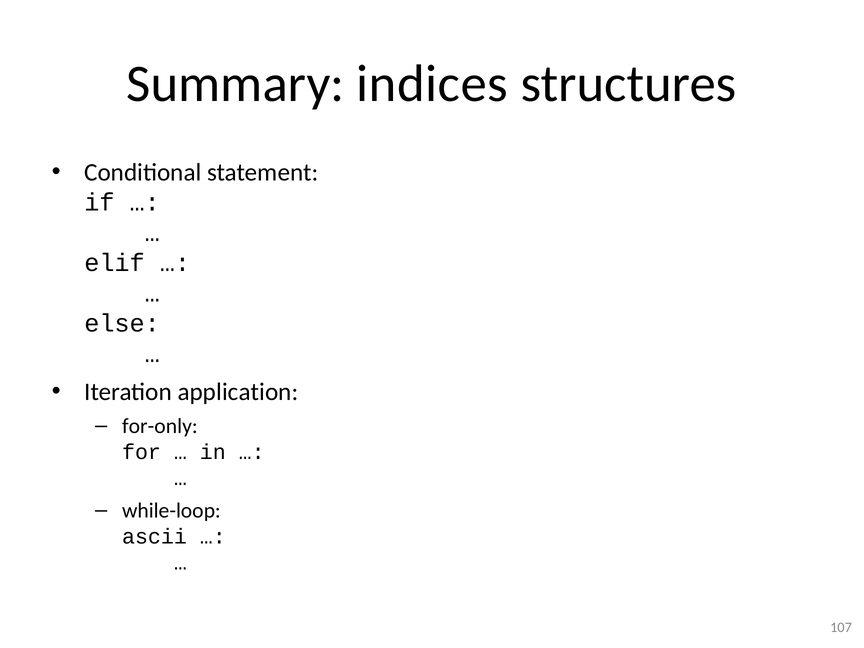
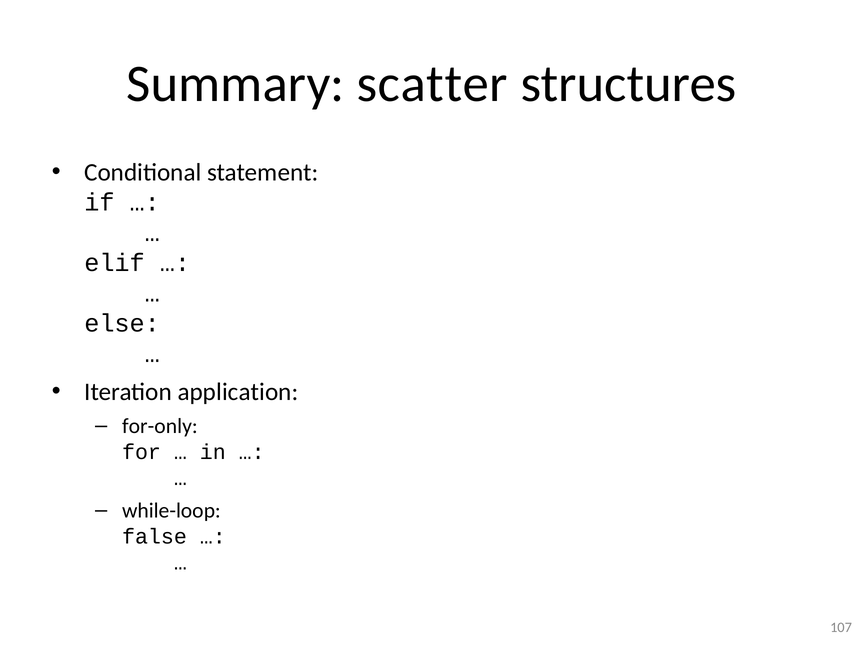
indices: indices -> scatter (432, 84)
ascii: ascii -> false (154, 537)
